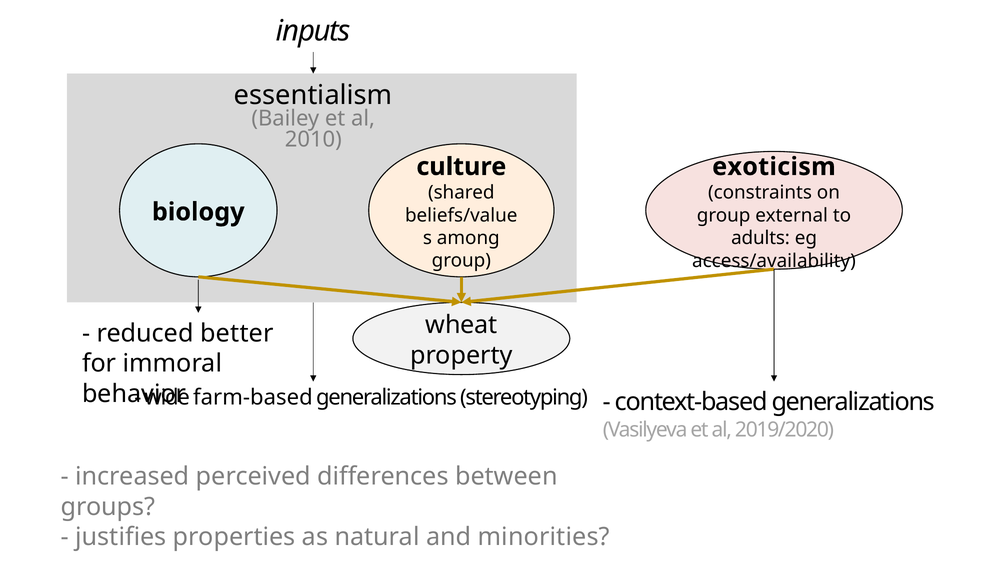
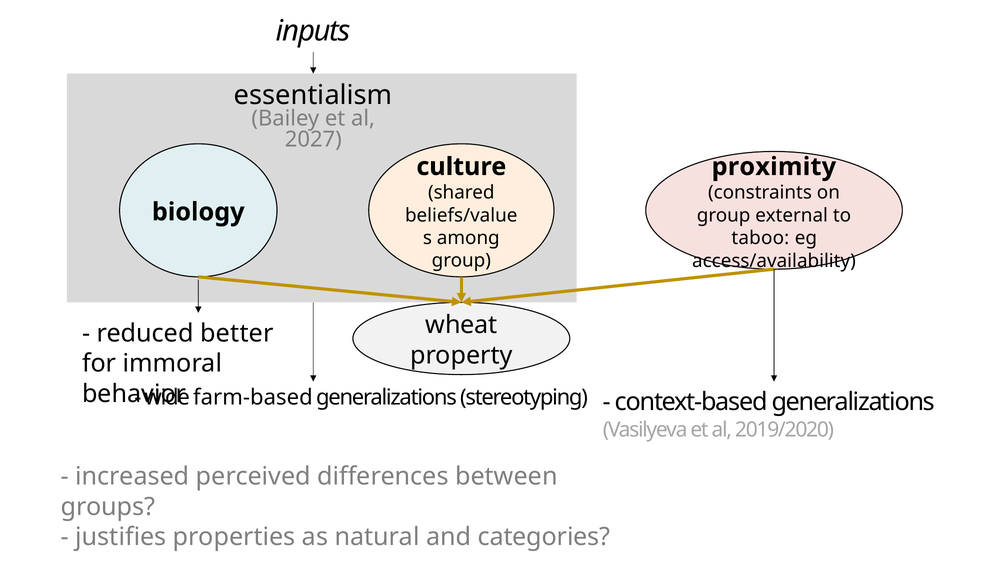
2010: 2010 -> 2027 (313, 139)
exoticism: exoticism -> proximity (774, 167)
adults: adults -> taboo (760, 238)
minorities: minorities -> categories (544, 536)
